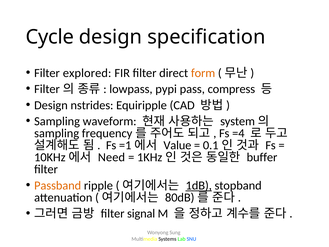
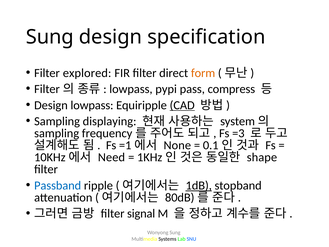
Cycle: Cycle -> Sung (50, 37)
Design nstrides: nstrides -> lowpass (92, 105)
CAD underline: none -> present (182, 105)
waveform: waveform -> displaying (110, 121)
=4: =4 -> =3 (238, 133)
Value: Value -> None (177, 145)
buffer: buffer -> shape (262, 157)
Passband colour: orange -> blue (58, 185)
